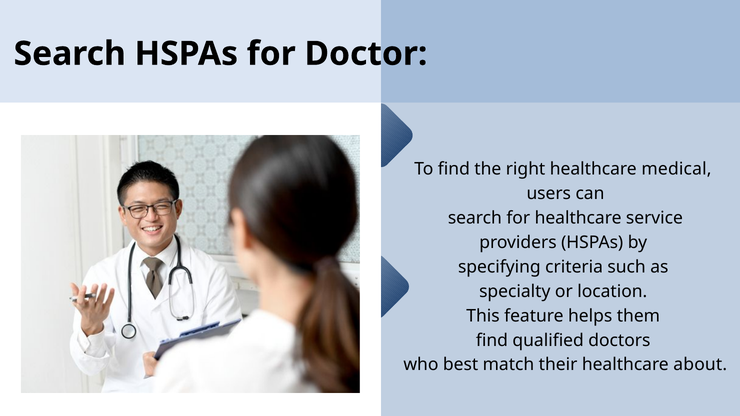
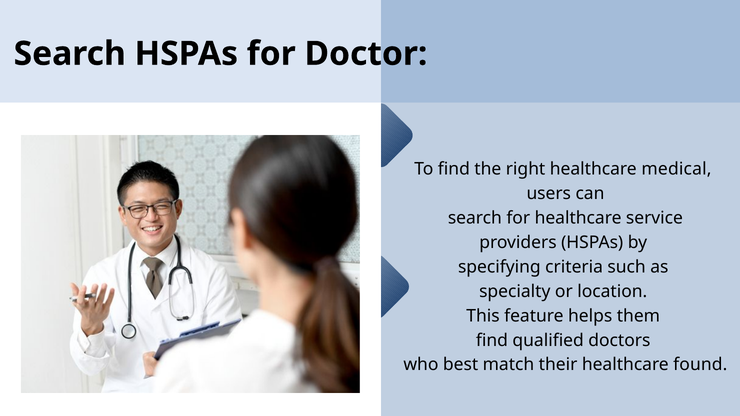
about: about -> found (700, 365)
